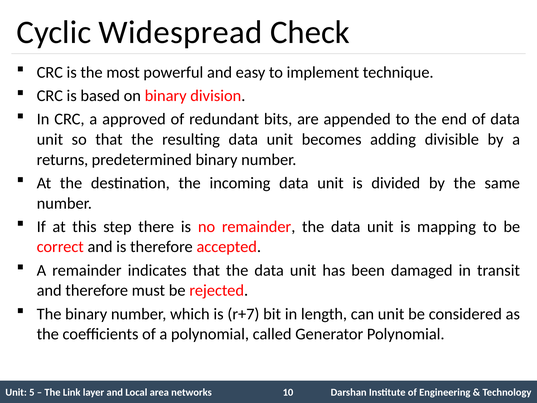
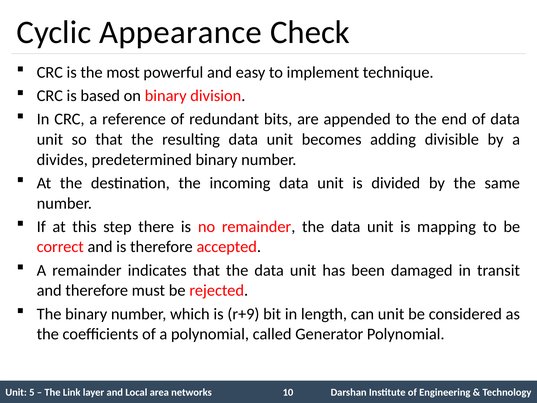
Widespread: Widespread -> Appearance (180, 32)
approved: approved -> reference (134, 119)
returns: returns -> divides (62, 160)
r+7: r+7 -> r+9 (243, 314)
